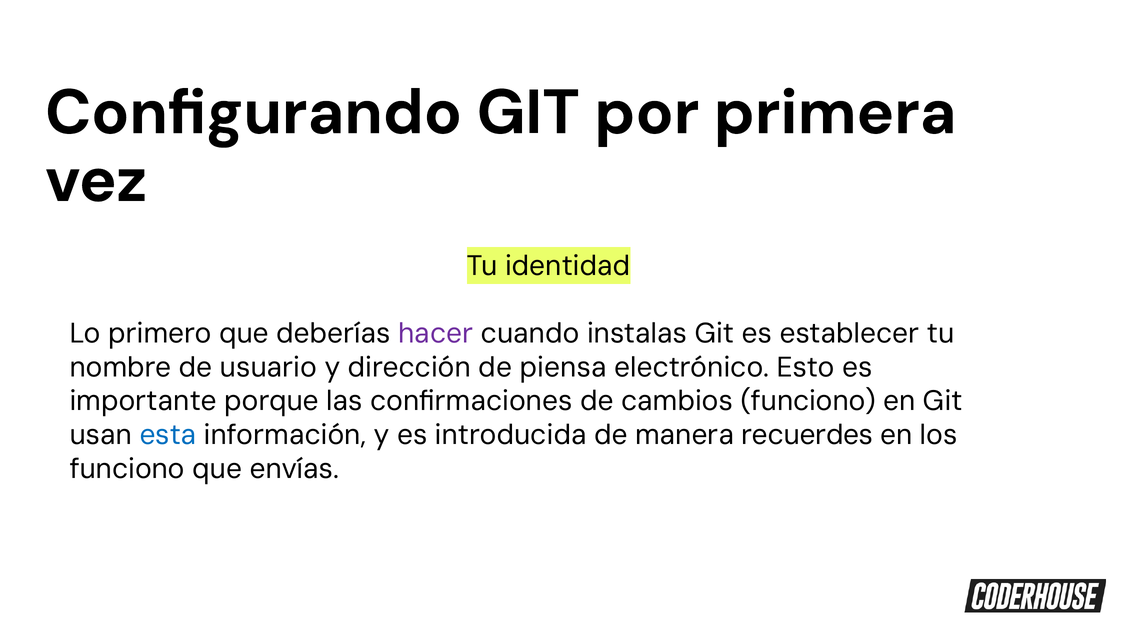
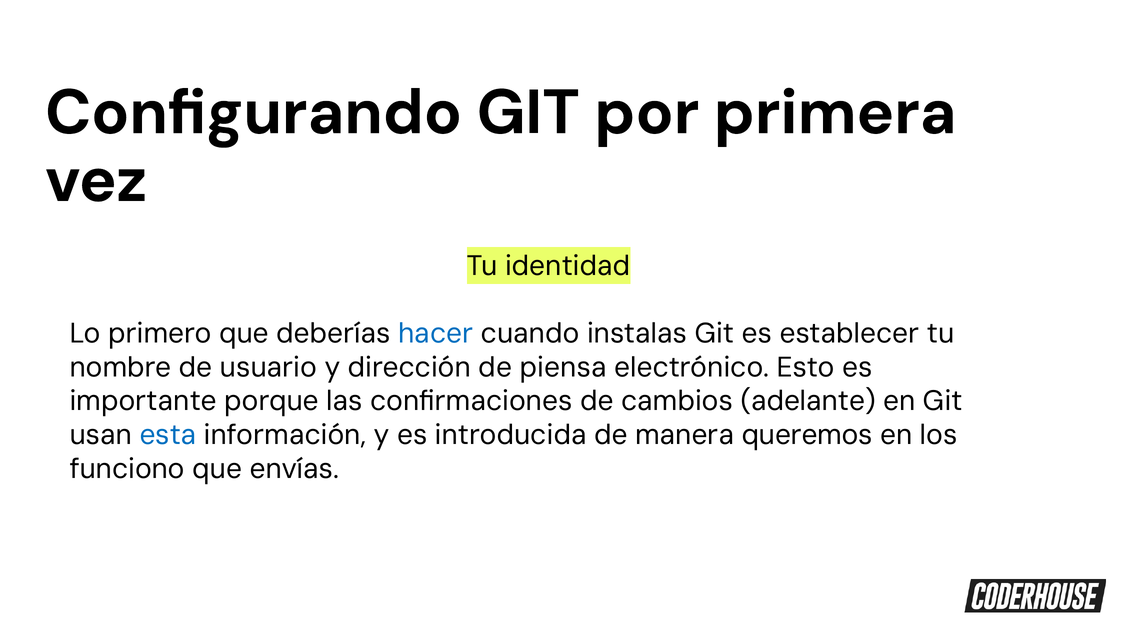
hacer colour: purple -> blue (436, 333)
cambios funciono: funciono -> adelante (808, 401)
recuerdes: recuerdes -> queremos (807, 435)
